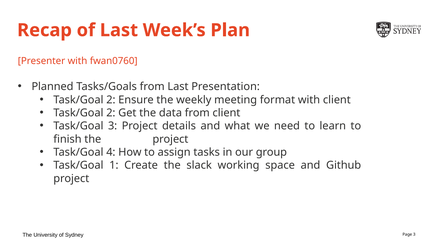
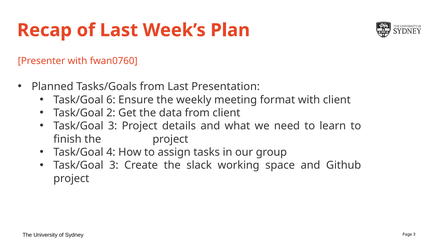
2: 2 -> 6 (111, 100)
1: 1 -> 3 (114, 166)
